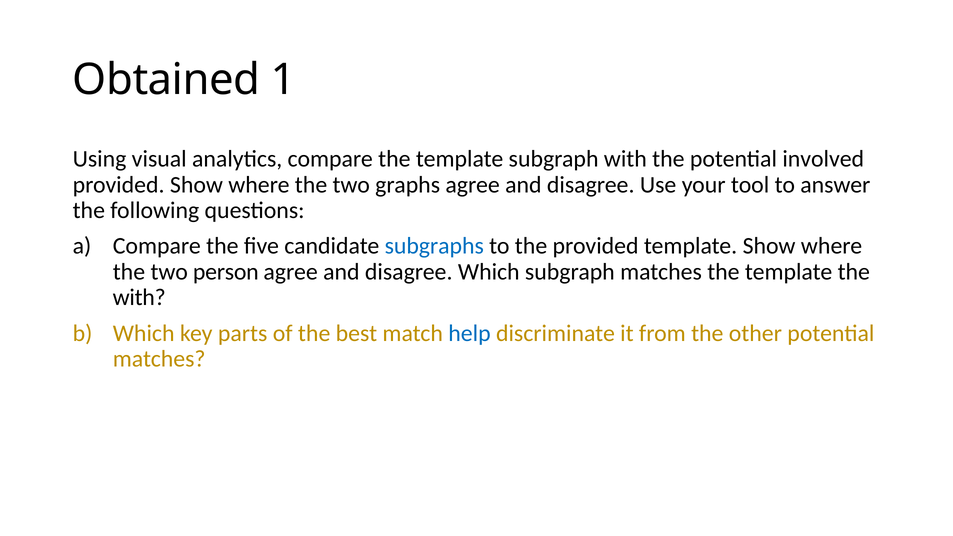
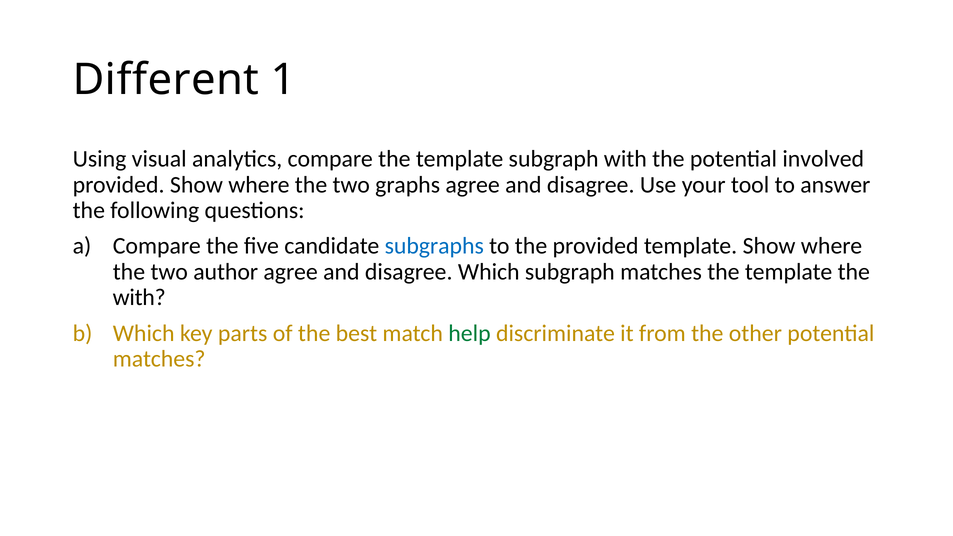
Obtained: Obtained -> Different (166, 80)
person: person -> author (226, 272)
help colour: blue -> green (469, 333)
